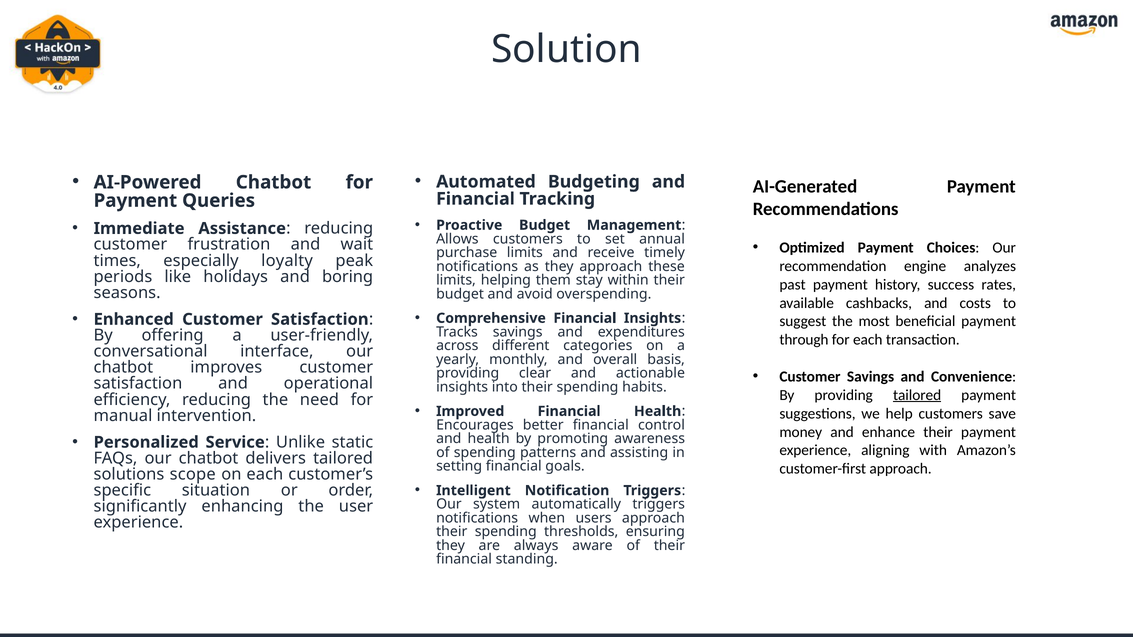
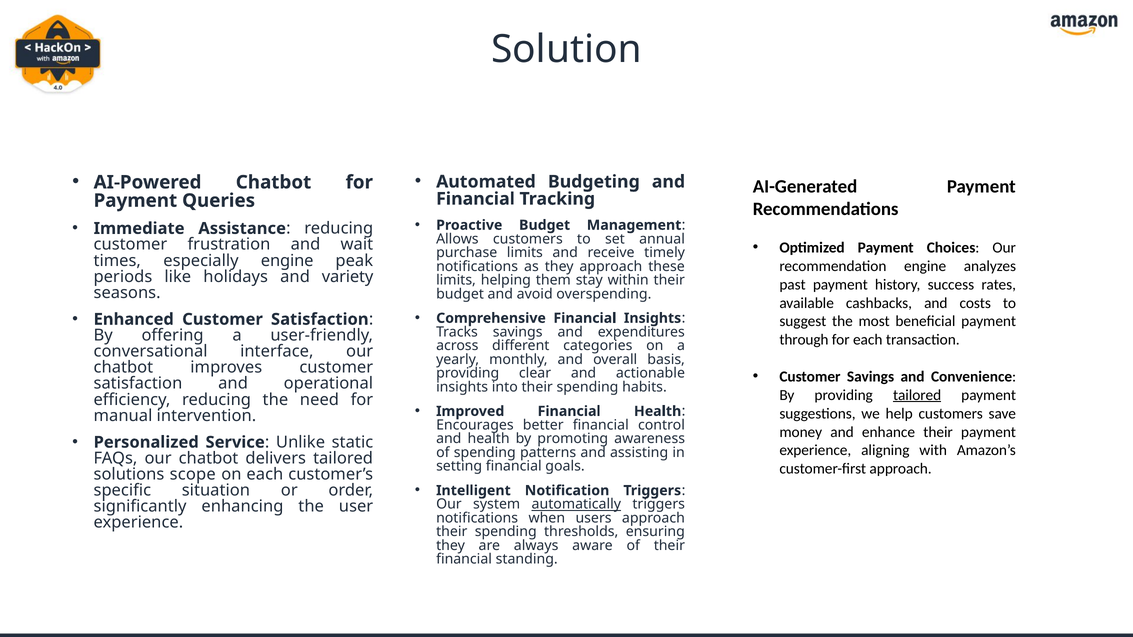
especially loyalty: loyalty -> engine (287, 261)
boring: boring -> variety (348, 277)
automatically underline: none -> present (576, 505)
